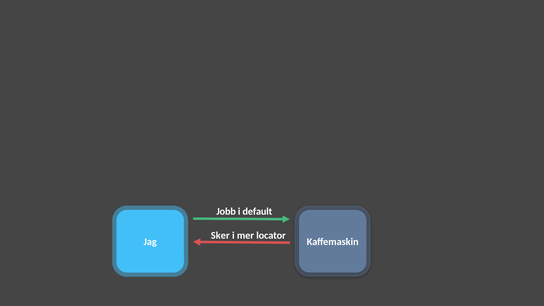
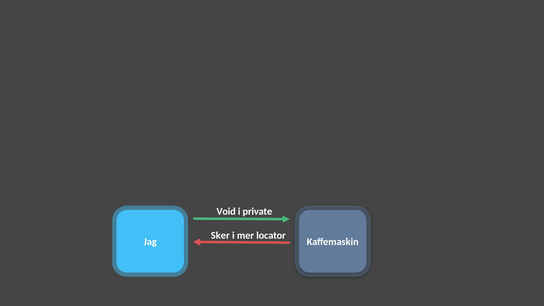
Jobb: Jobb -> Void (226, 212)
default: default -> private (257, 212)
